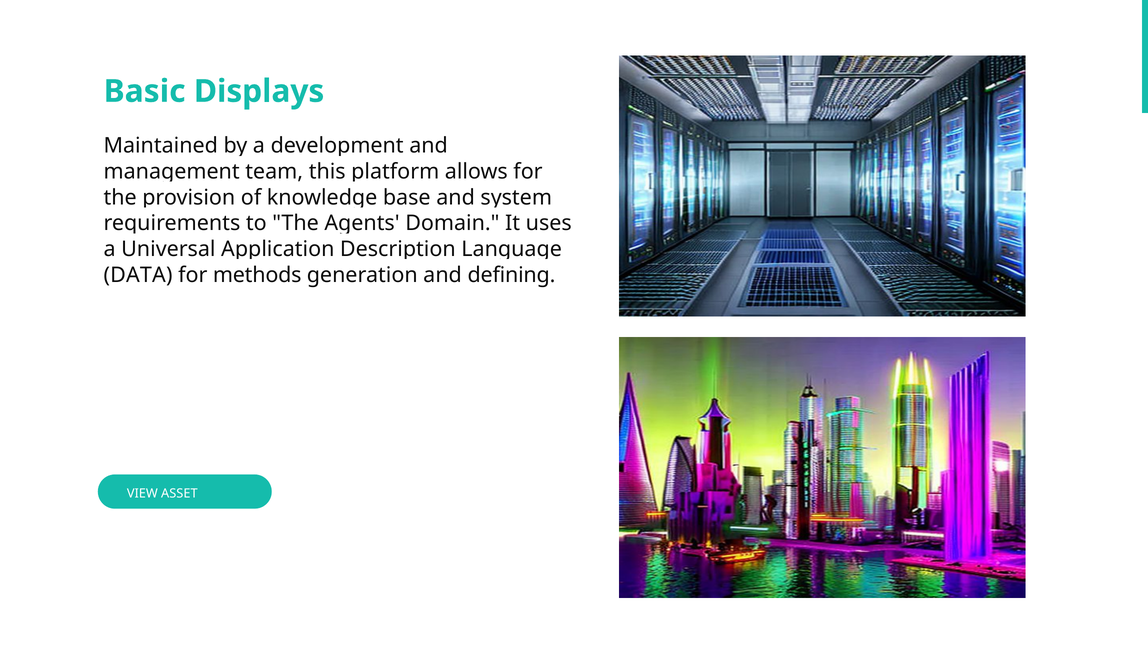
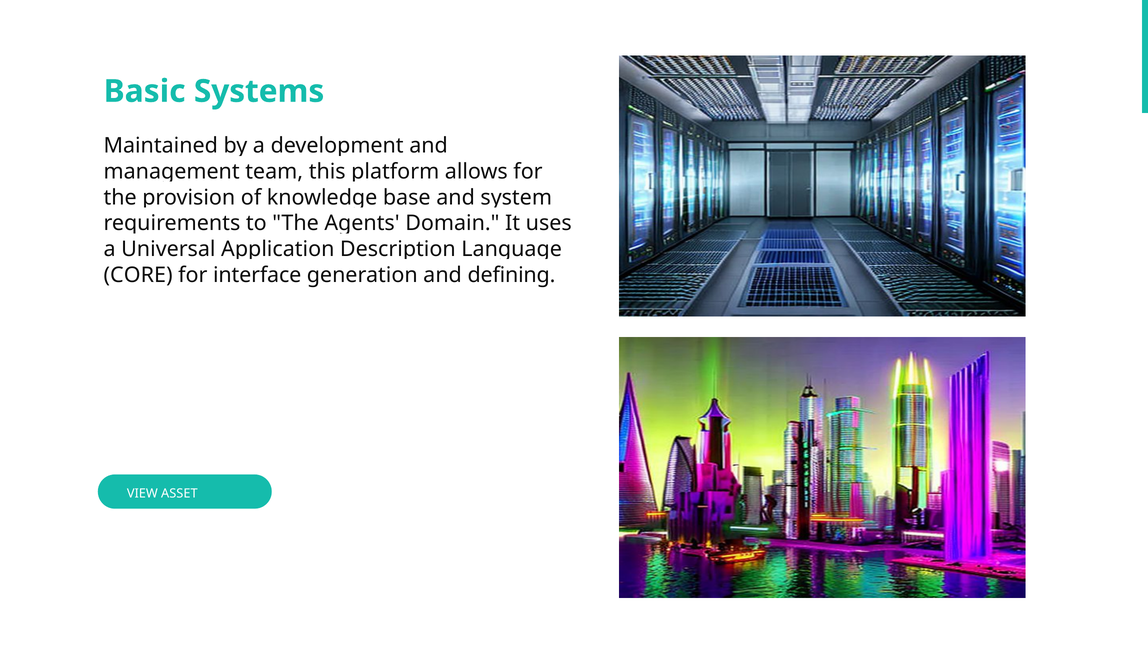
Displays: Displays -> Systems (259, 91)
DATA: DATA -> CORE (138, 275)
methods: methods -> interface (257, 275)
